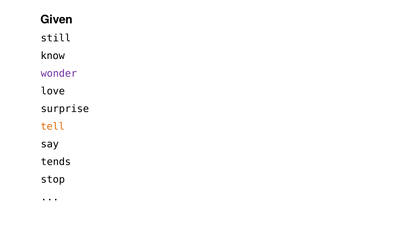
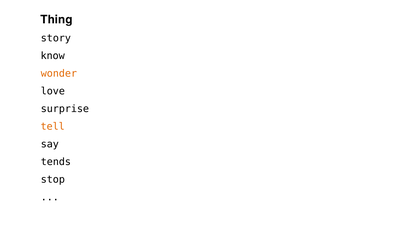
Given: Given -> Thing (57, 20)
still: still -> story (56, 38)
wonder colour: purple -> orange (59, 73)
